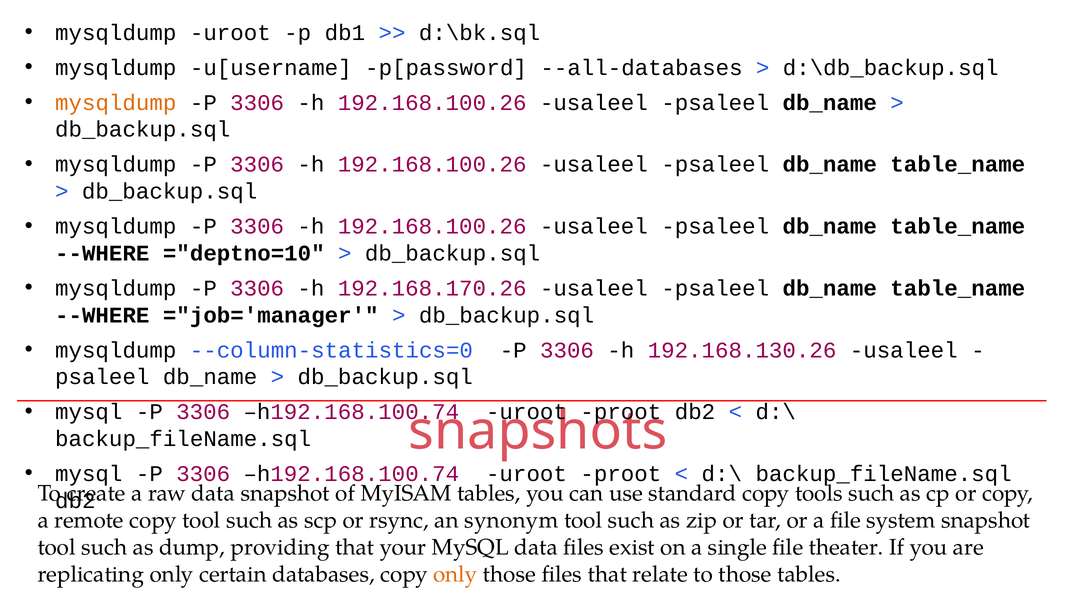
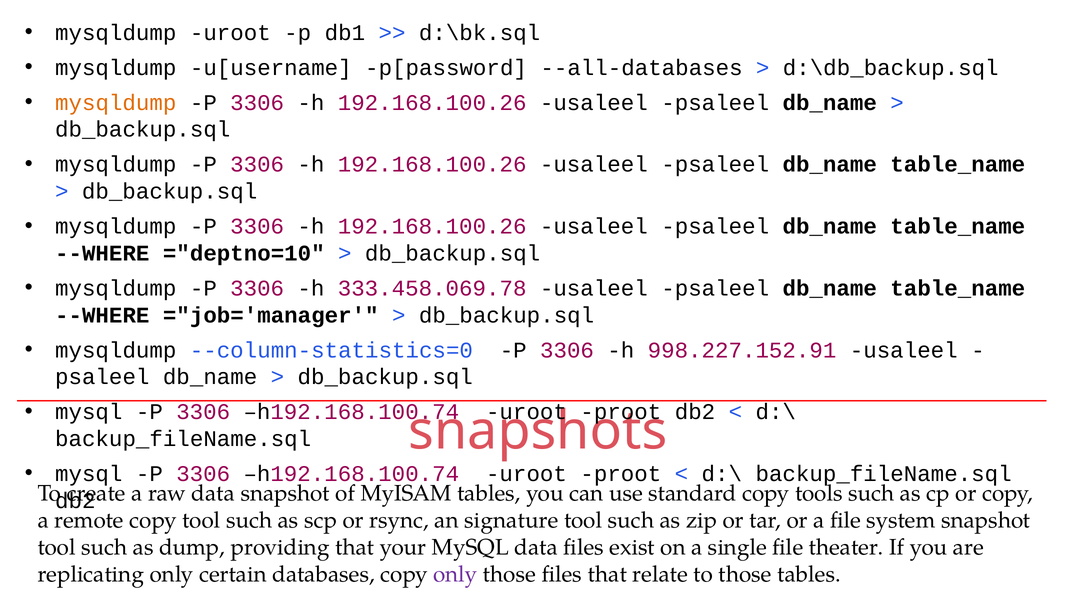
192.168.170.26: 192.168.170.26 -> 333.458.069.78 (432, 288)
192.168.130.26: 192.168.130.26 -> 998.227.152.91 (742, 350)
synonym: synonym -> signature (511, 521)
only colour: orange -> purple (455, 574)
